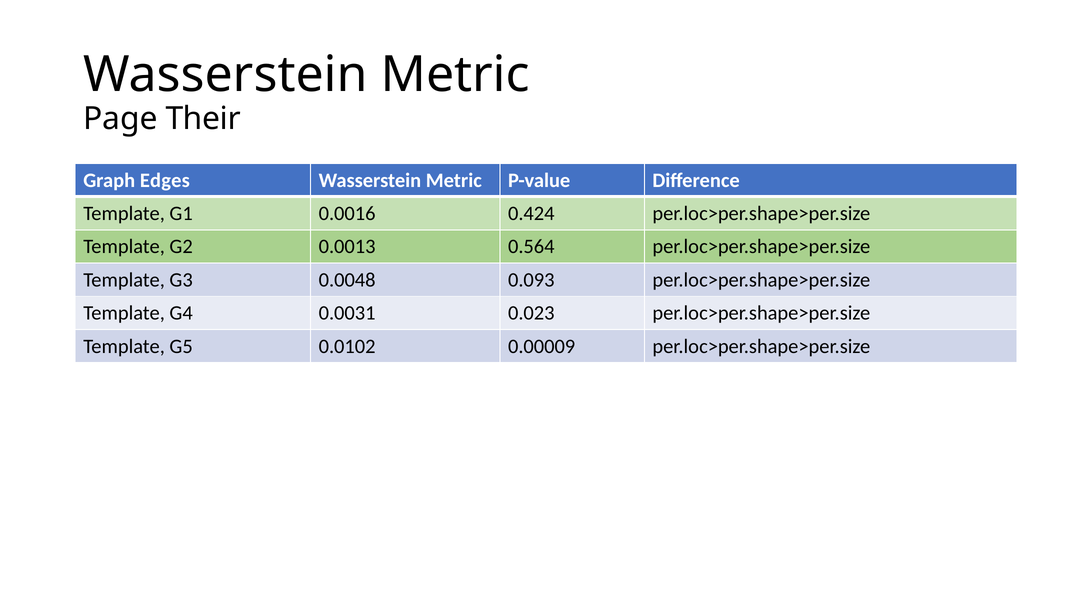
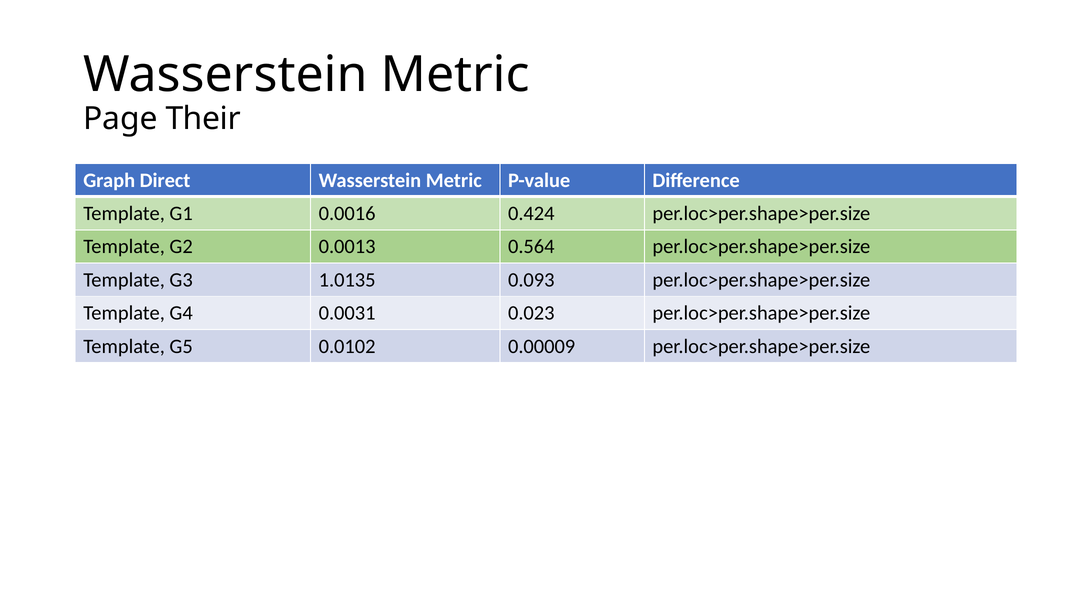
Edges: Edges -> Direct (165, 180)
0.0048: 0.0048 -> 1.0135 (347, 280)
